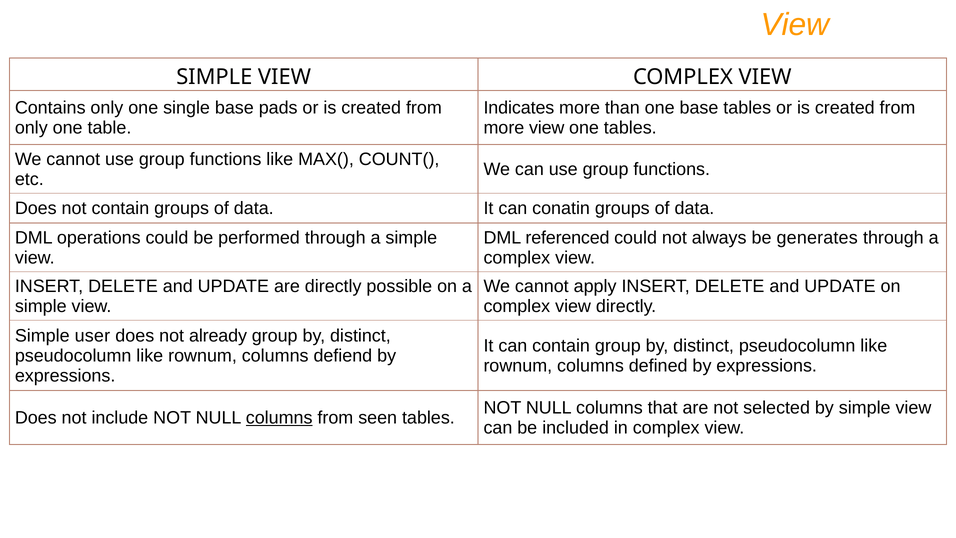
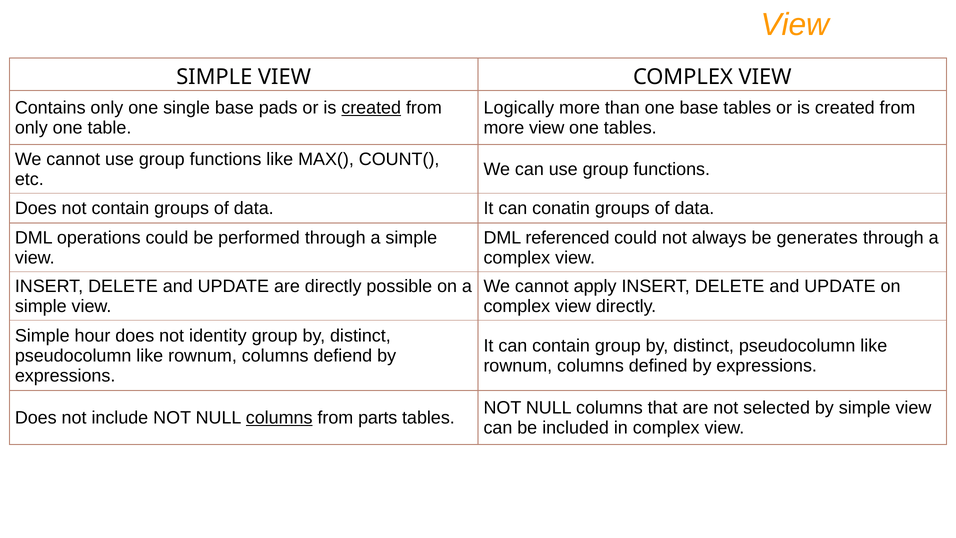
created underline: none -> present (371, 108)
Indicates: Indicates -> Logically (519, 108)
user: user -> hour (92, 335)
already: already -> identity (218, 335)
seen: seen -> parts (378, 418)
